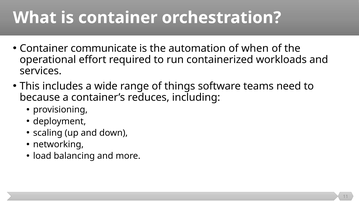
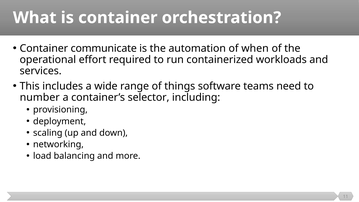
because: because -> number (40, 97)
reduces: reduces -> selector (149, 97)
